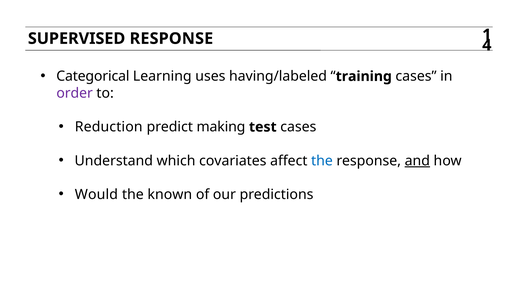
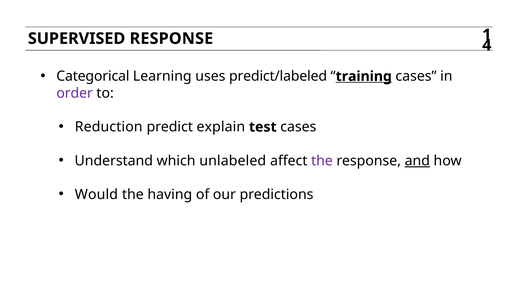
having/labeled: having/labeled -> predict/labeled (278, 76)
training underline: none -> present (364, 76)
making: making -> explain (221, 127)
covariates: covariates -> unlabeled (233, 161)
the colour: blue -> purple (322, 161)
known: known -> having (170, 194)
